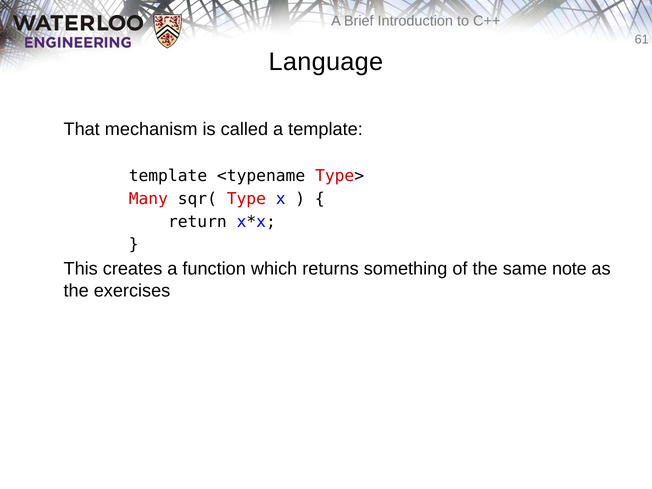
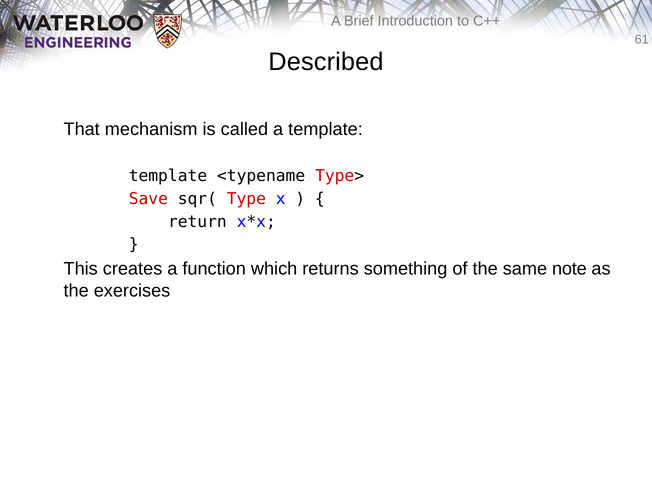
Language: Language -> Described (326, 62)
Many: Many -> Save (148, 199)
